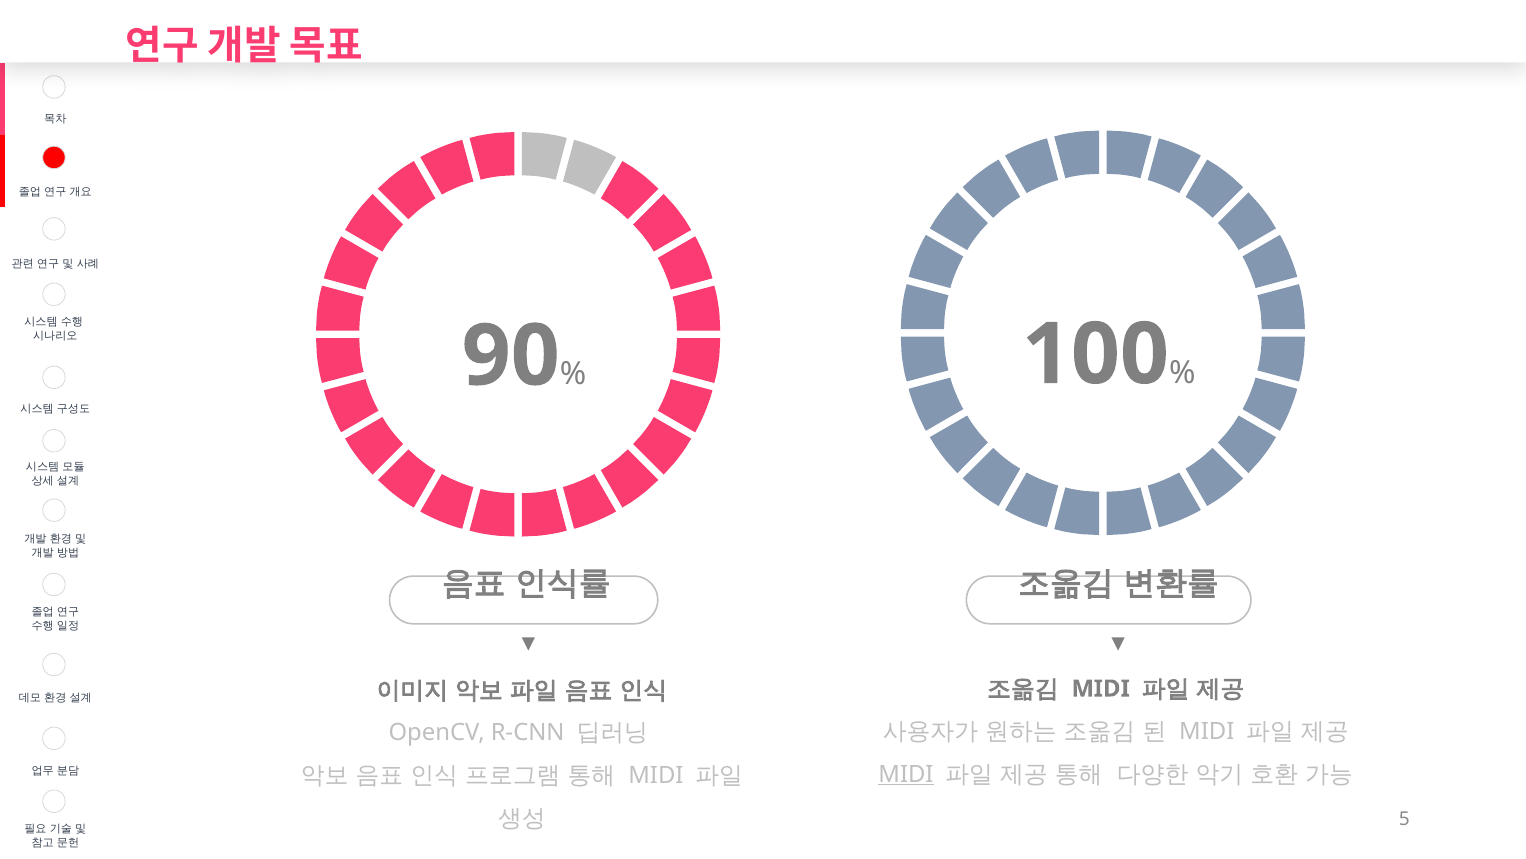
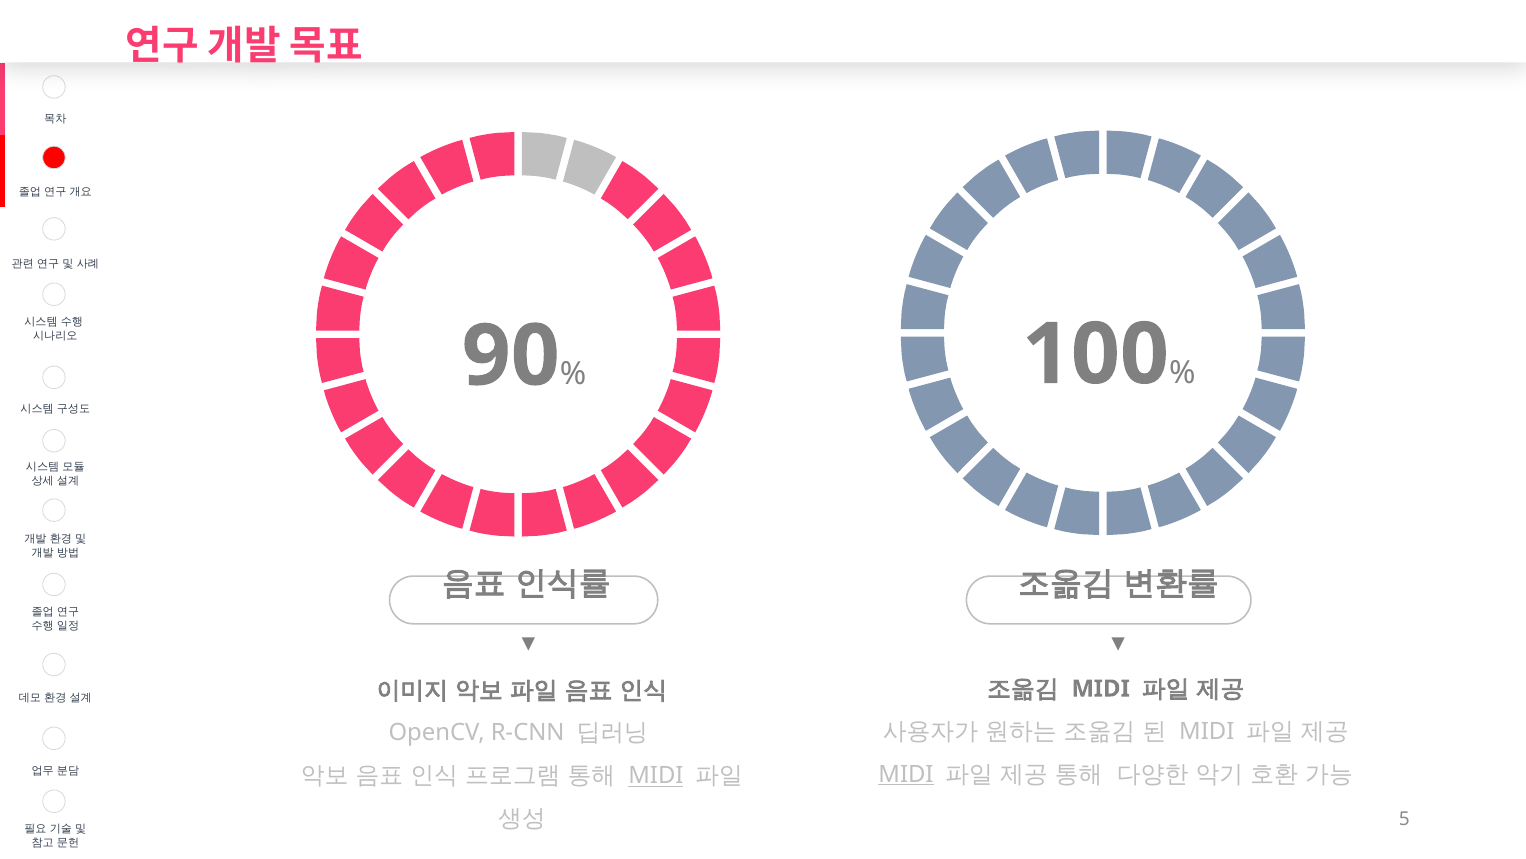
MIDI underline: none -> present (656, 775)
